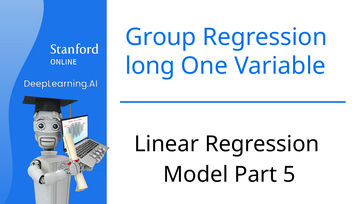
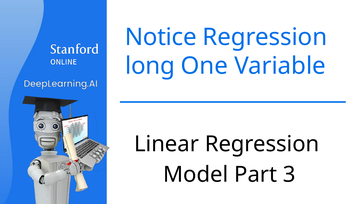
Group: Group -> Notice (161, 37)
5: 5 -> 3 (289, 174)
